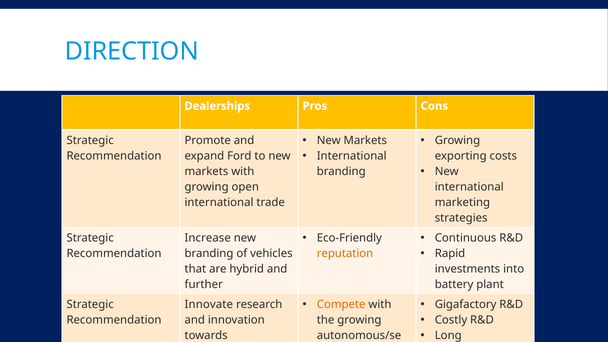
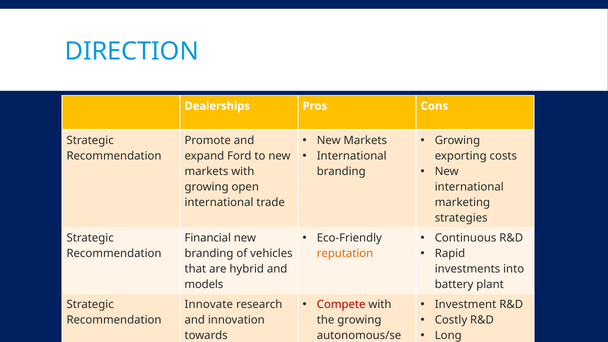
Increase: Increase -> Financial (208, 238)
further: further -> models (204, 284)
Compete colour: orange -> red (341, 305)
Gigafactory: Gigafactory -> Investment (466, 305)
